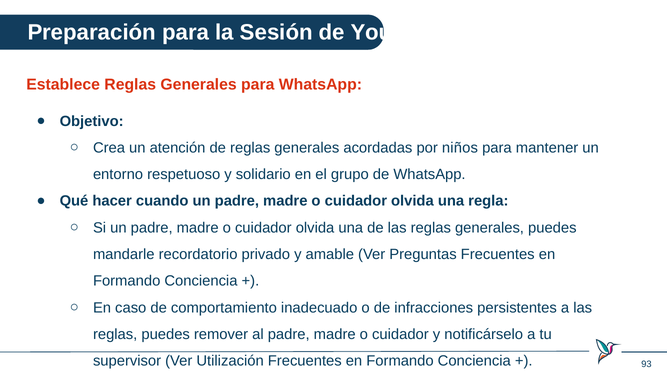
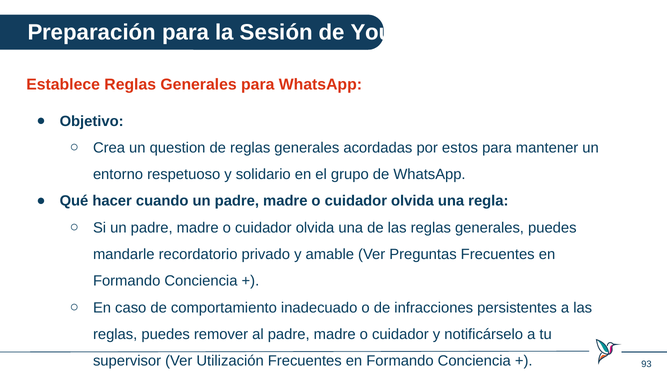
atención: atención -> question (178, 148)
niños: niños -> estos (460, 148)
